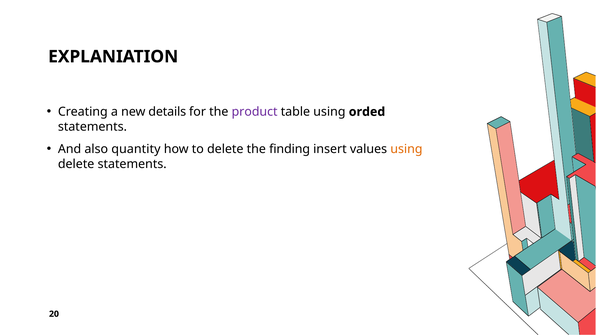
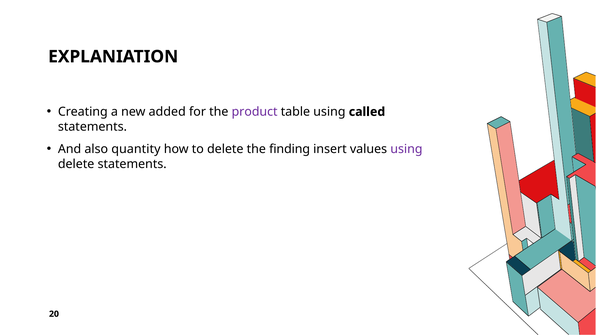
details: details -> added (167, 112)
orded: orded -> called (367, 112)
using colour: orange -> purple (406, 149)
